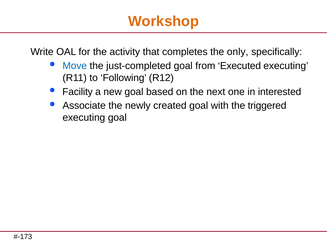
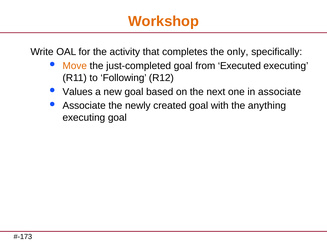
Move colour: blue -> orange (75, 66)
Facility: Facility -> Values (78, 92)
in interested: interested -> associate (280, 92)
triggered: triggered -> anything (267, 106)
